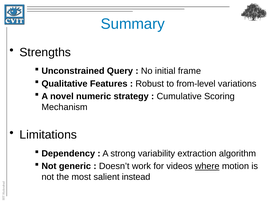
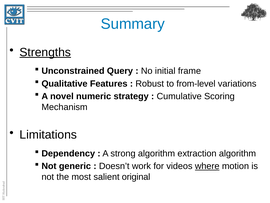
Strengths underline: none -> present (45, 52)
strong variability: variability -> algorithm (156, 153)
instead: instead -> original (136, 177)
